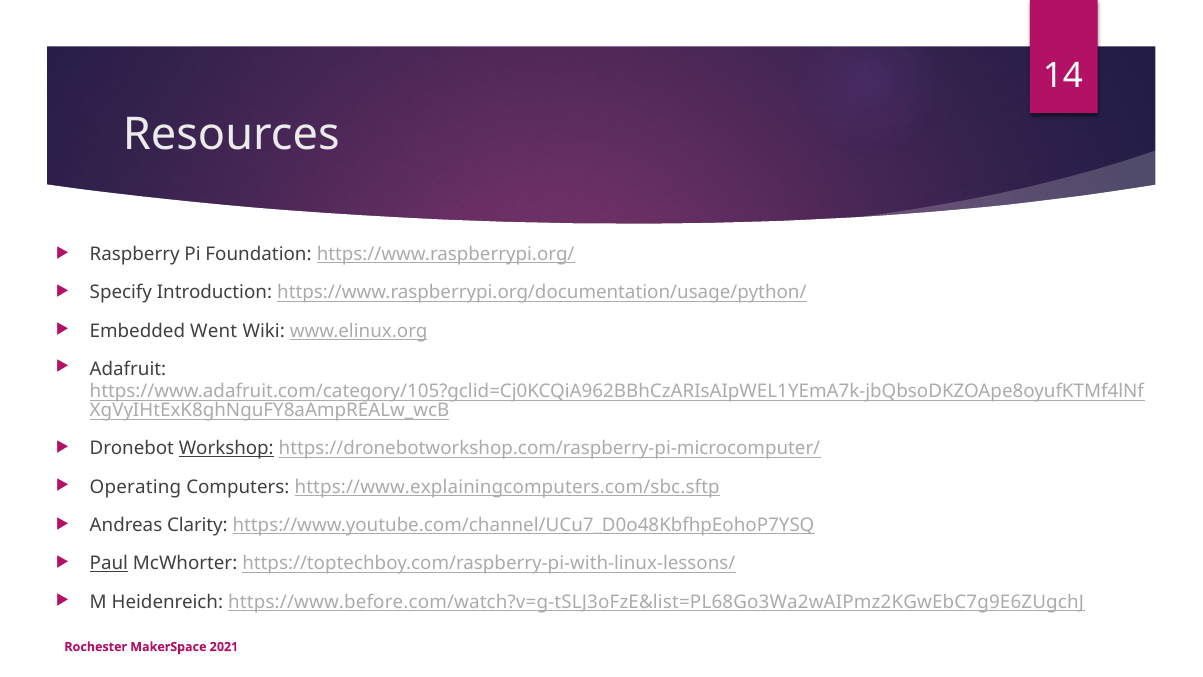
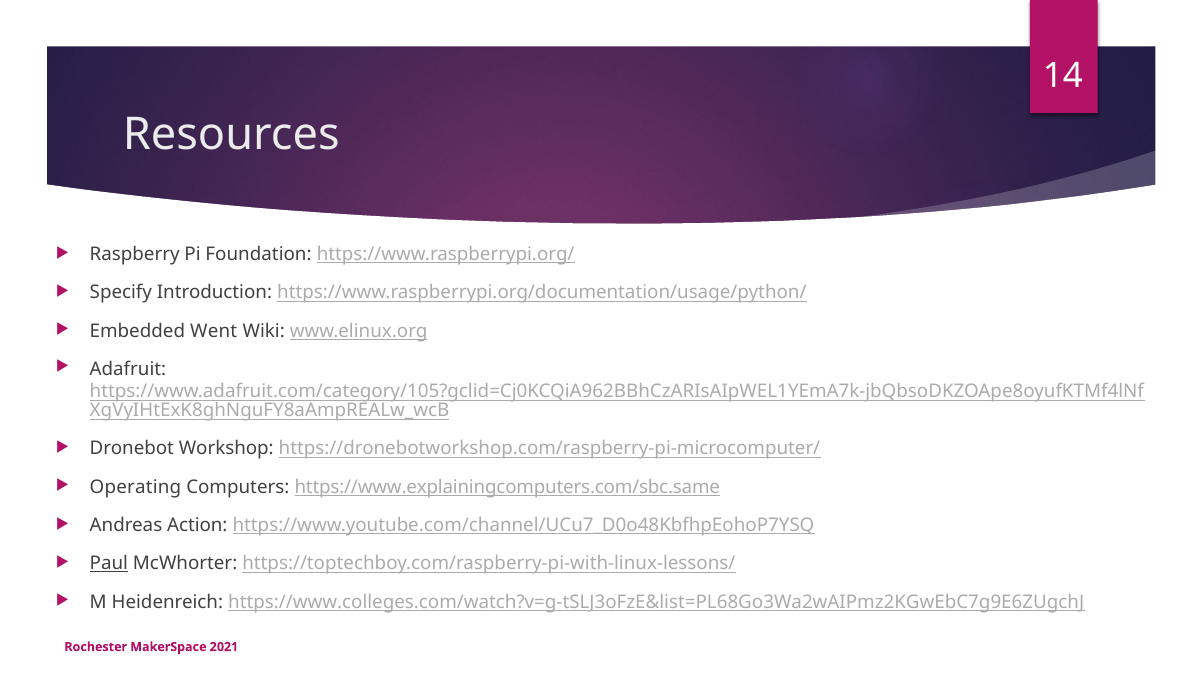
Workshop underline: present -> none (226, 449)
https://www.explainingcomputers.com/sbc.sftp: https://www.explainingcomputers.com/sbc.sftp -> https://www.explainingcomputers.com/sbc.same (507, 487)
Clarity: Clarity -> Action (197, 525)
https://www.before.com/watch?v=g-tSLJ3oFzE&list=PL68Go3Wa2wAIPmz2KGwEbC7g9E6ZUgchJ: https://www.before.com/watch?v=g-tSLJ3oFzE&list=PL68Go3Wa2wAIPmz2KGwEbC7g9E6ZUgchJ -> https://www.colleges.com/watch?v=g-tSLJ3oFzE&list=PL68Go3Wa2wAIPmz2KGwEbC7g9E6ZUgchJ (656, 602)
